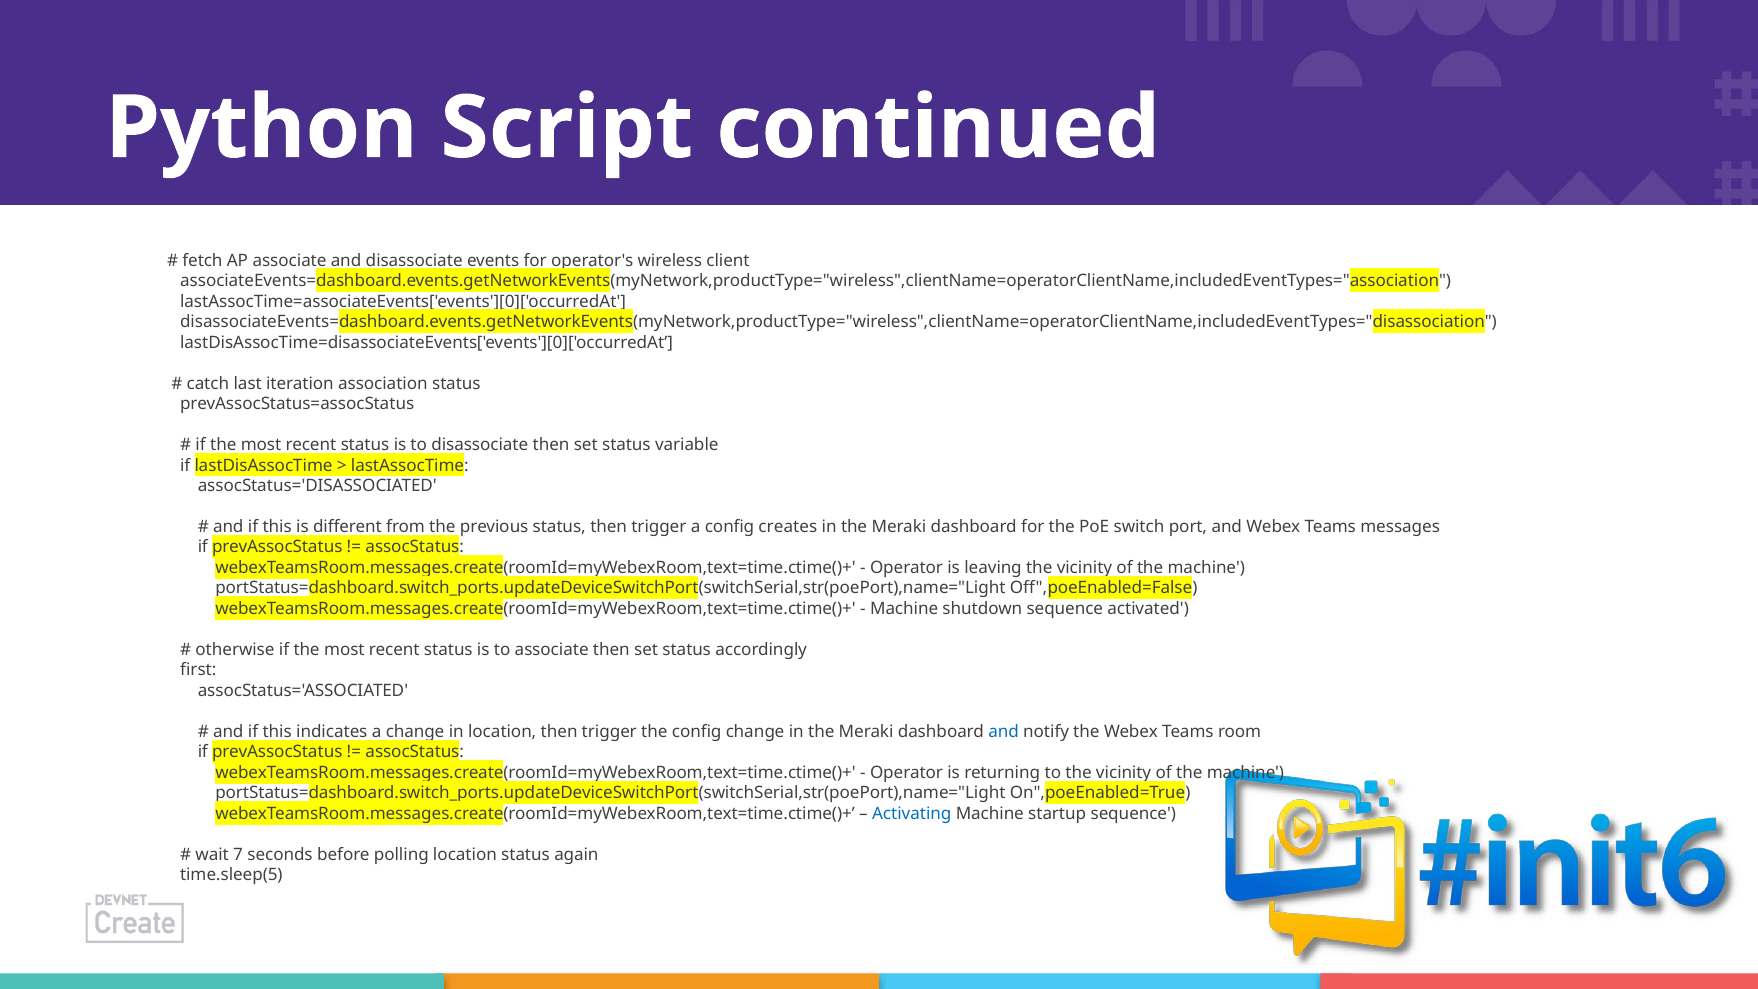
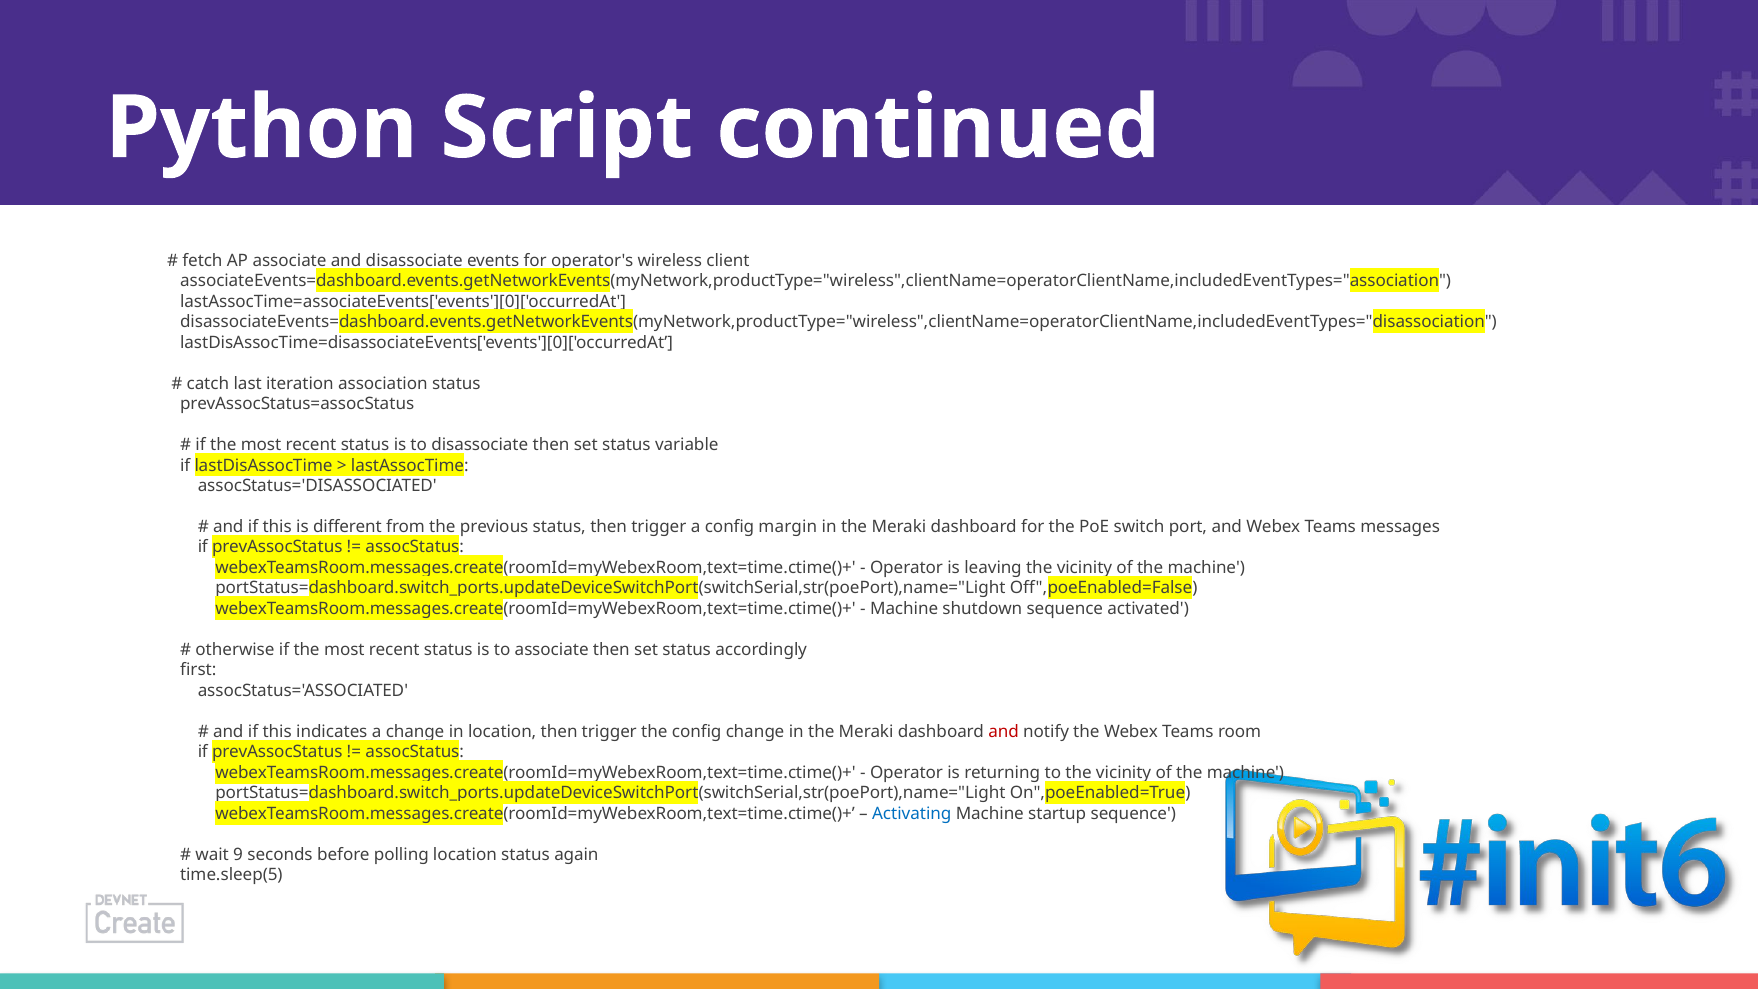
creates: creates -> margin (788, 527)
and colour: blue -> red (1004, 732)
7: 7 -> 9 (238, 855)
